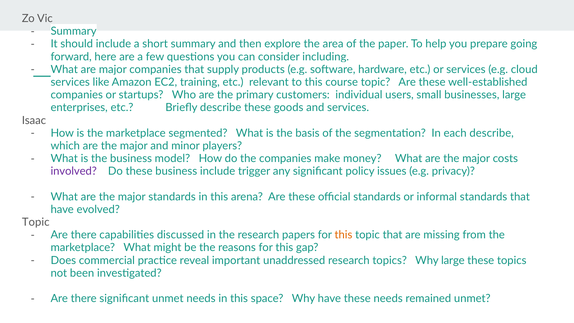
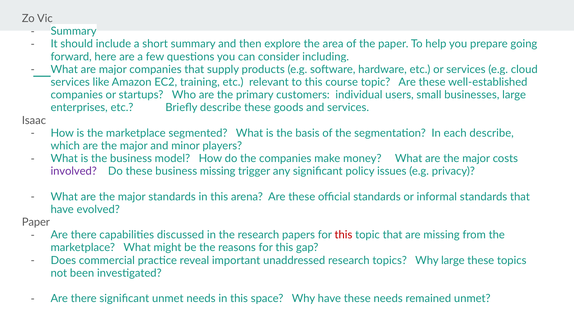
business include: include -> missing (218, 171)
Topic: Topic -> Paper (36, 222)
this colour: orange -> red (343, 235)
